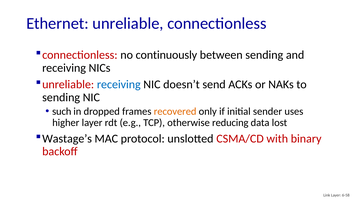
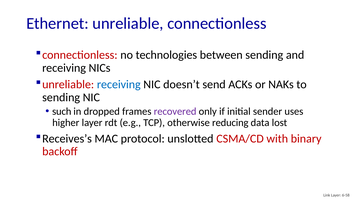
continuously: continuously -> technologies (166, 55)
recovered colour: orange -> purple (175, 111)
Wastage’s: Wastage’s -> Receives’s (67, 139)
